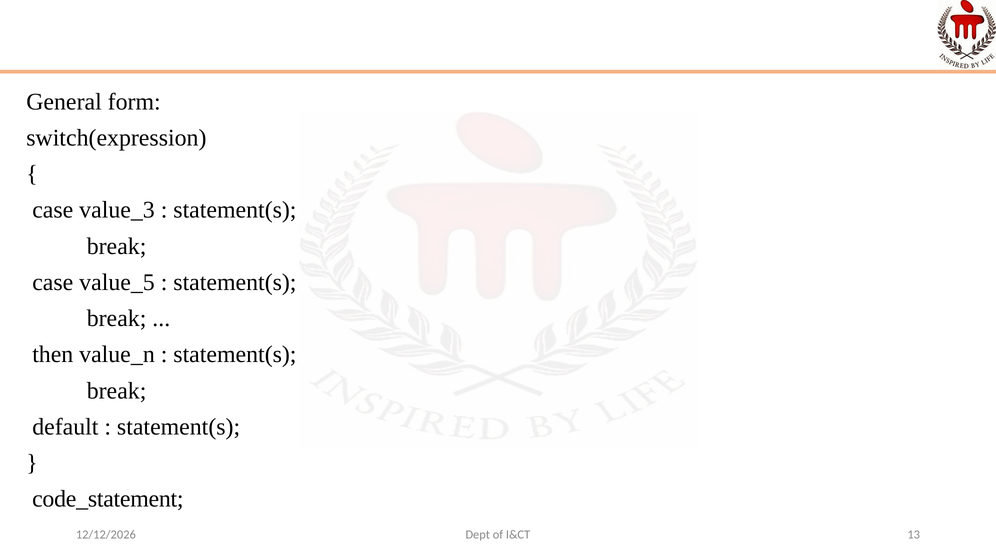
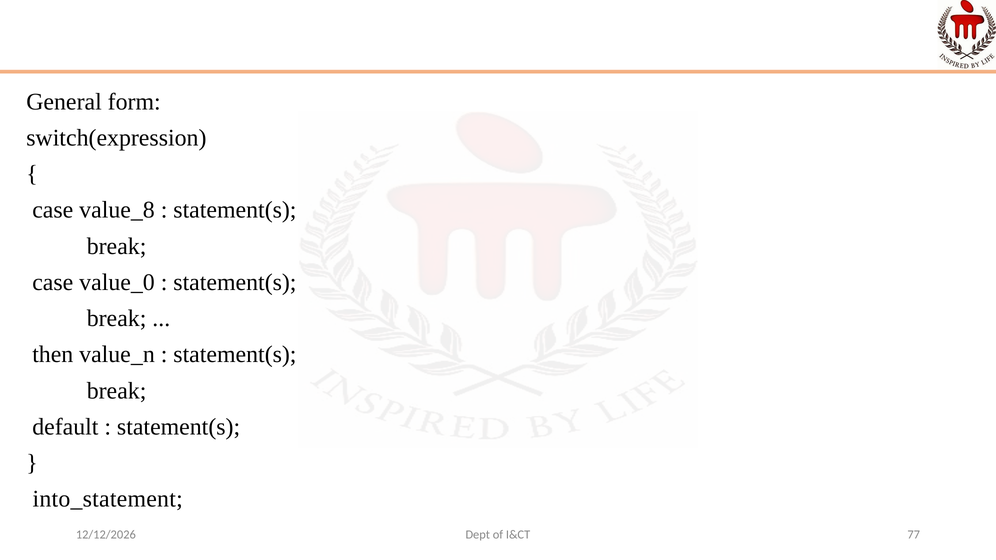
value_3: value_3 -> value_8 (117, 210)
value_5: value_5 -> value_0 (117, 282)
code_statement: code_statement -> into_statement (108, 499)
13: 13 -> 77 (914, 535)
